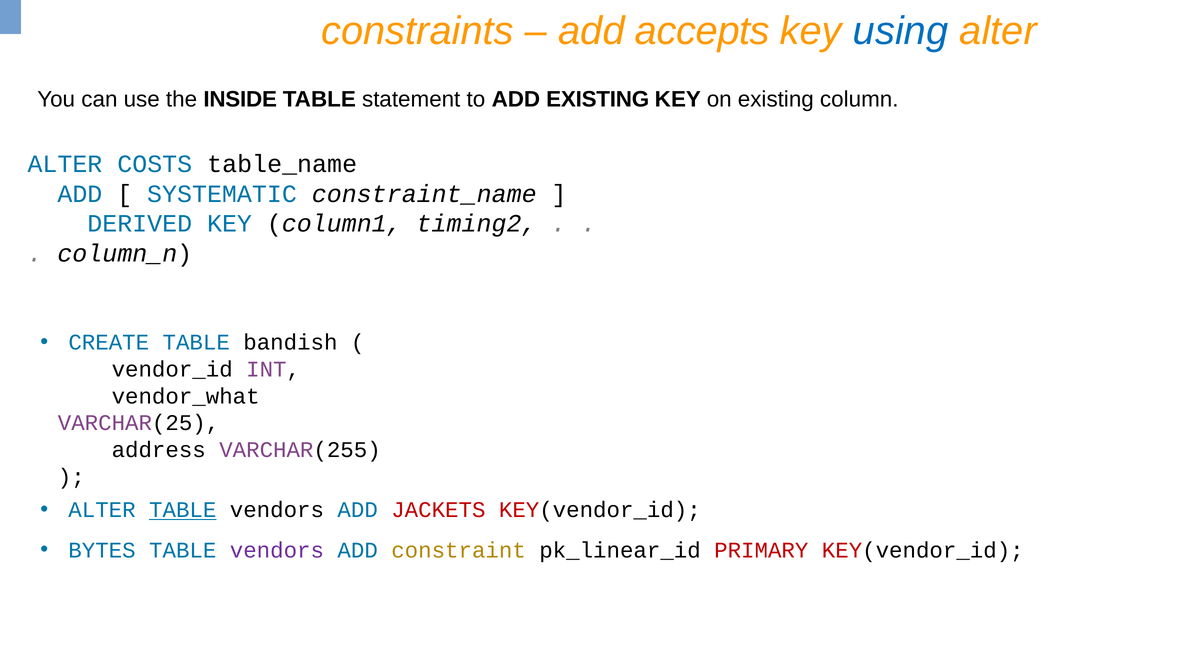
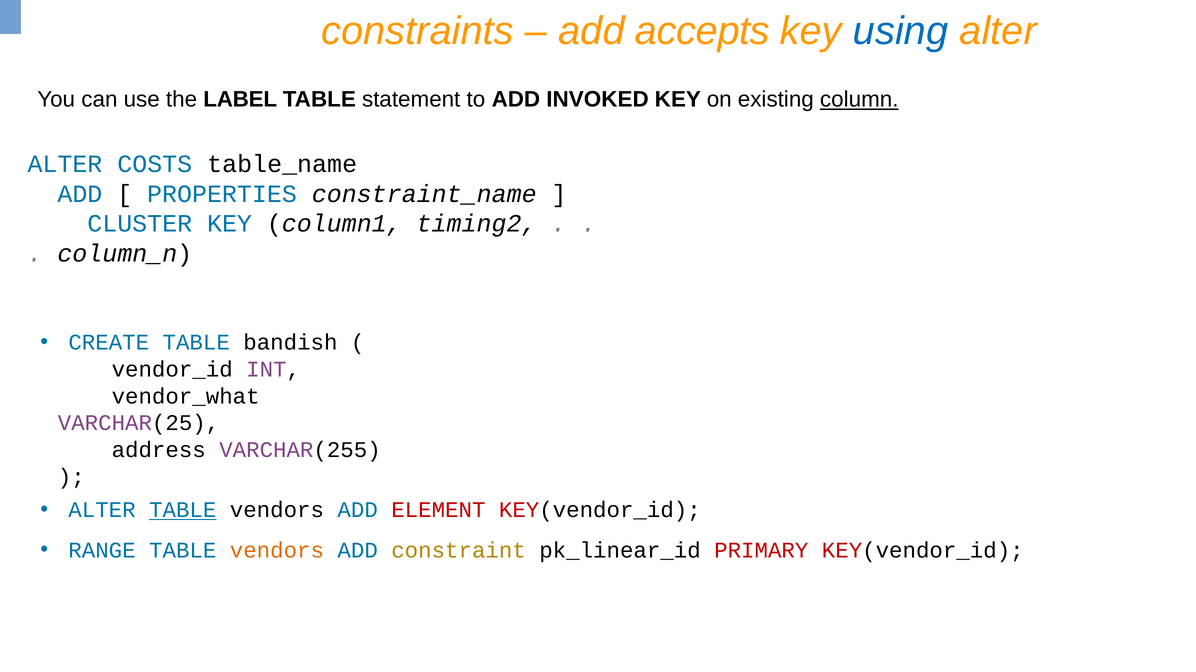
INSIDE: INSIDE -> LABEL (240, 100)
ADD EXISTING: EXISTING -> INVOKED (598, 100)
column underline: none -> present (859, 100)
SYSTEMATIC: SYSTEMATIC -> PROPERTIES (222, 194)
DERIVED: DERIVED -> CLUSTER (140, 224)
JACKETS: JACKETS -> ELEMENT (438, 510)
BYTES: BYTES -> RANGE (102, 551)
vendors colour: purple -> orange (277, 551)
